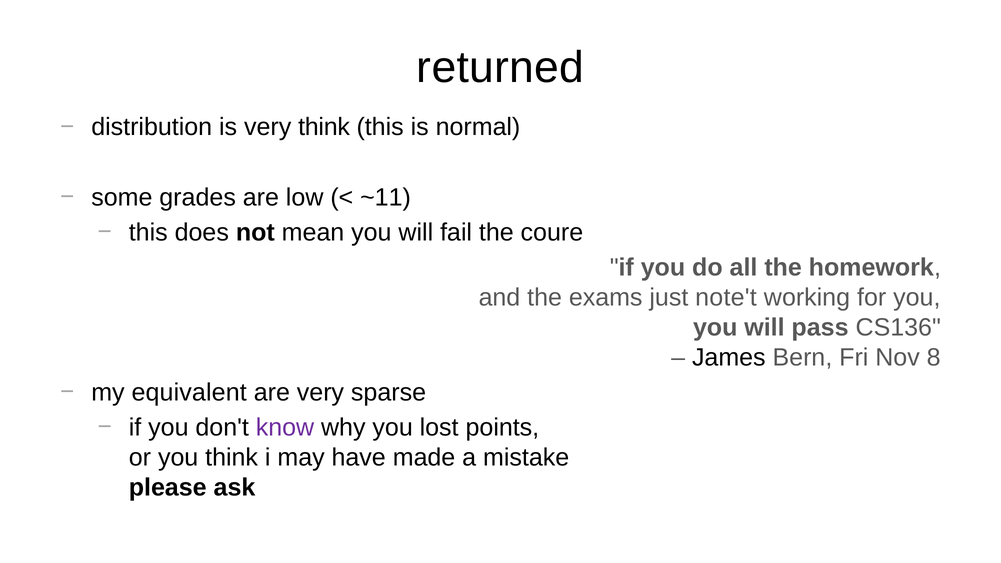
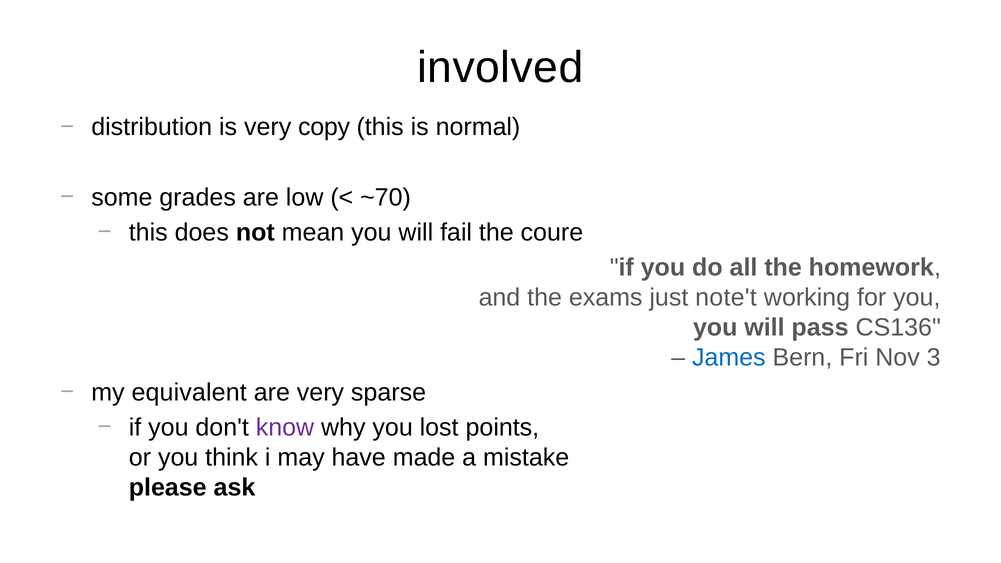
returned: returned -> involved (500, 67)
very think: think -> copy (324, 127)
~11: ~11 -> ~70 (386, 197)
James colour: black -> blue (729, 357)
8: 8 -> 3 (934, 357)
